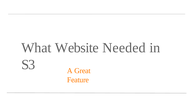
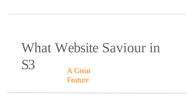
Needed: Needed -> Saviour (124, 48)
